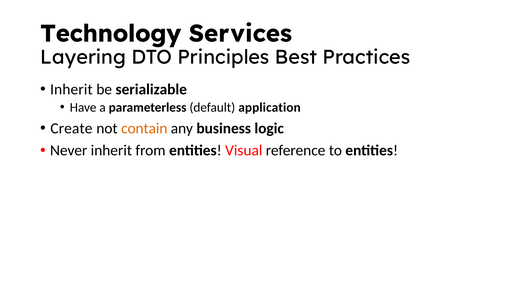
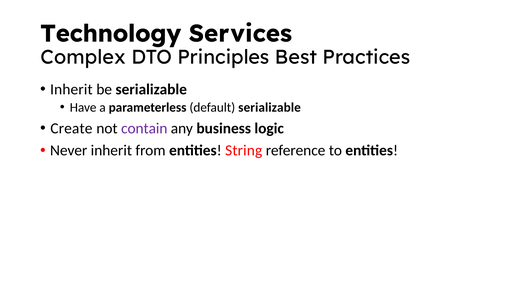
Layering: Layering -> Complex (83, 57)
default application: application -> serializable (270, 107)
contain colour: orange -> purple (144, 128)
Visual: Visual -> String (244, 150)
